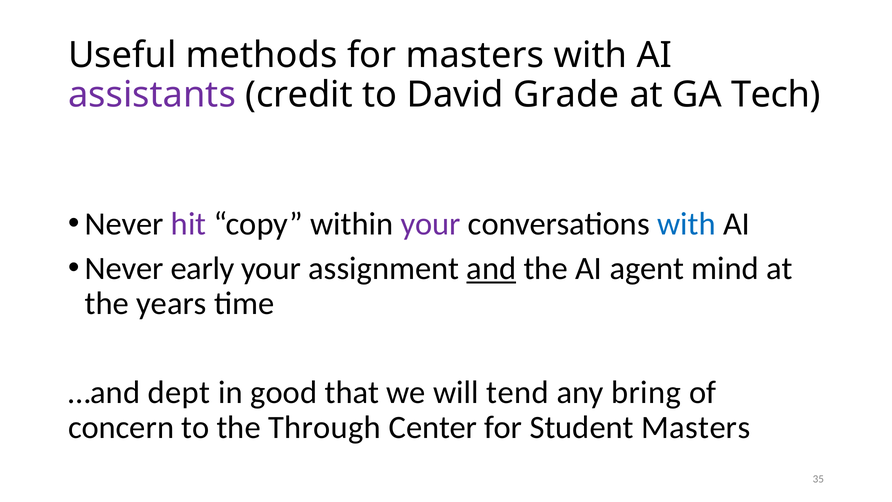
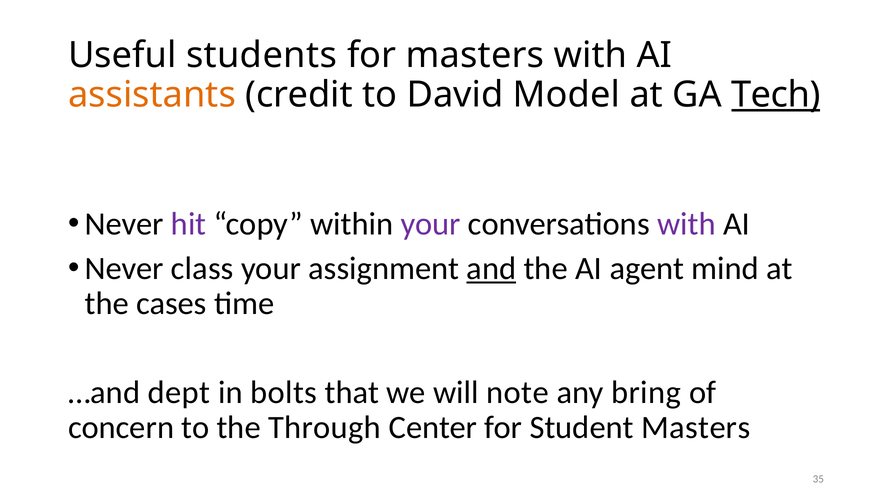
methods: methods -> students (262, 55)
assistants colour: purple -> orange (152, 95)
Grade: Grade -> Model (567, 95)
Tech underline: none -> present (776, 95)
with colour: blue -> purple (686, 224)
early: early -> class (202, 268)
years: years -> cases (171, 303)
good: good -> bolts (284, 392)
tend: tend -> note (518, 392)
